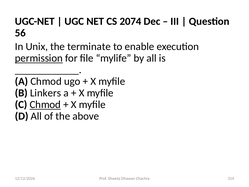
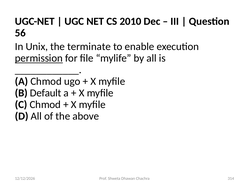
2074: 2074 -> 2010 (130, 21)
Linkers: Linkers -> Default (46, 93)
Chmod underline: present -> none (45, 105)
